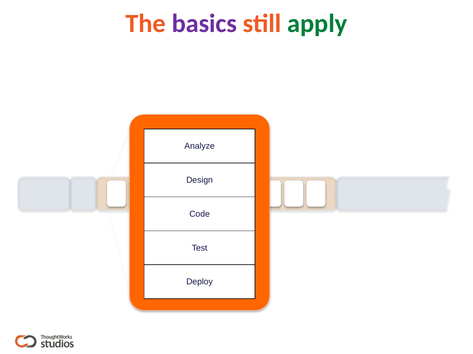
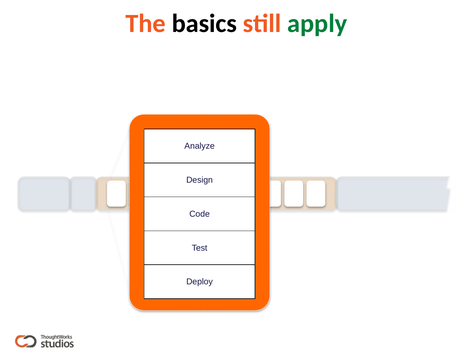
basics colour: purple -> black (204, 24)
